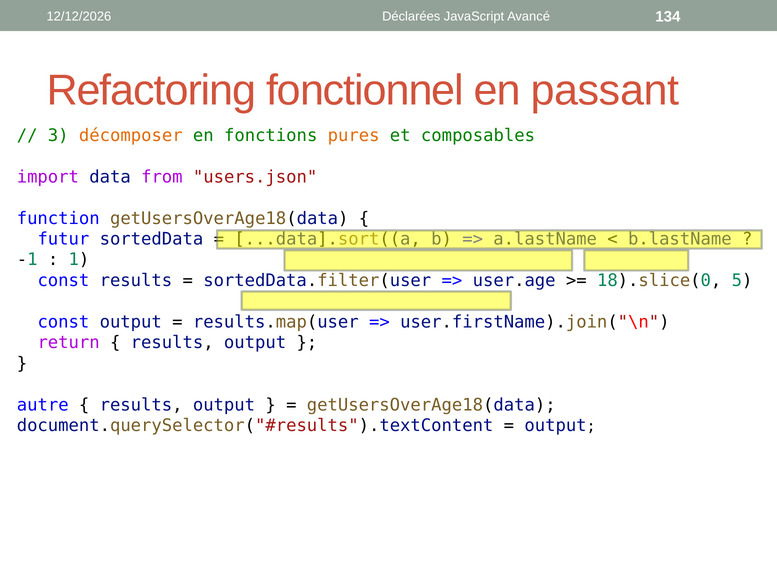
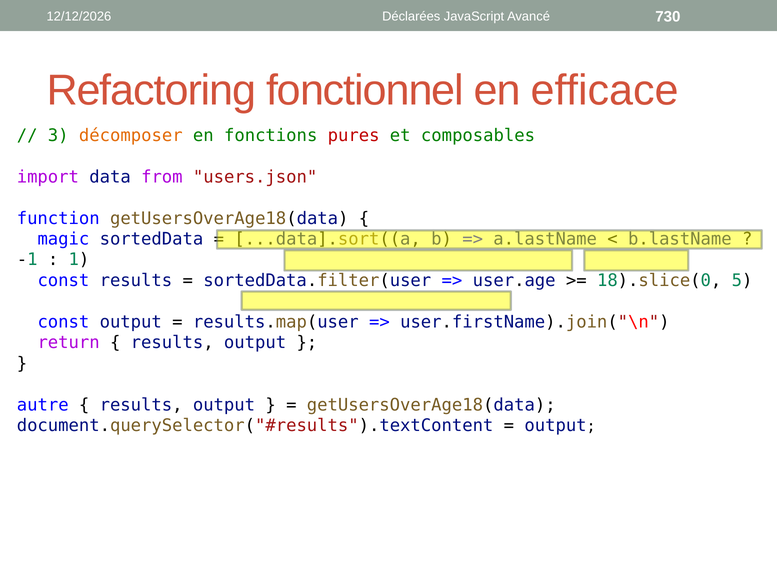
134: 134 -> 730 (668, 17)
passant: passant -> efficace (605, 90)
pures colour: orange -> red (354, 135)
futur: futur -> magic (63, 239)
